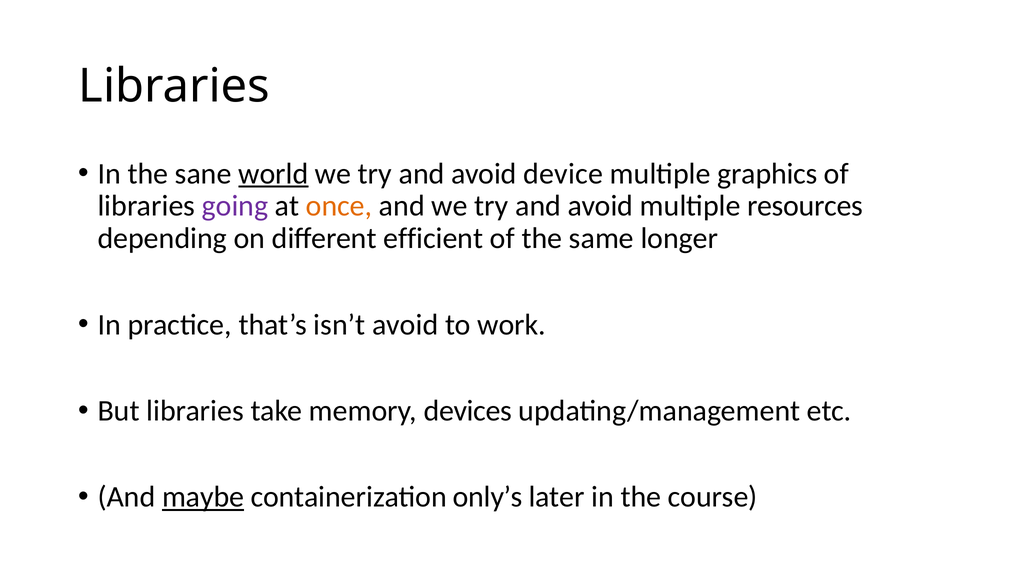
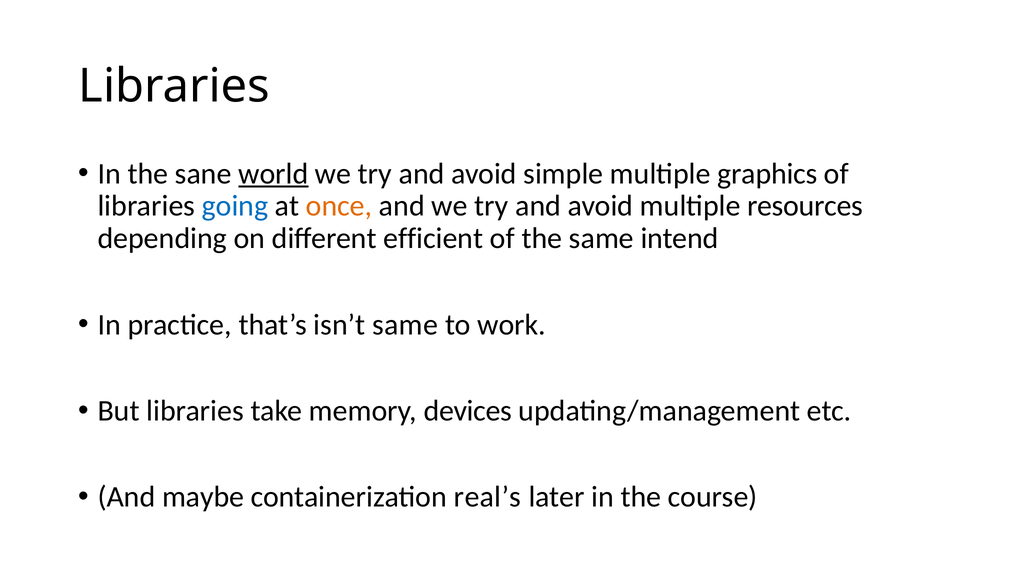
device: device -> simple (563, 174)
going colour: purple -> blue (235, 206)
longer: longer -> intend (679, 239)
isn’t avoid: avoid -> same (405, 325)
maybe underline: present -> none (203, 497)
only’s: only’s -> real’s (488, 497)
